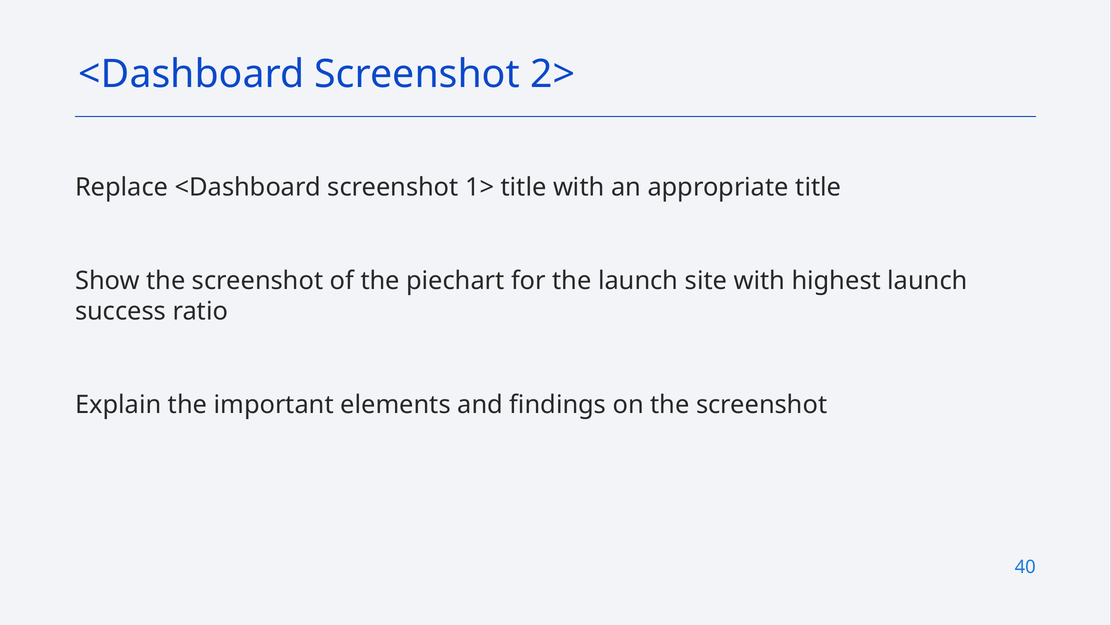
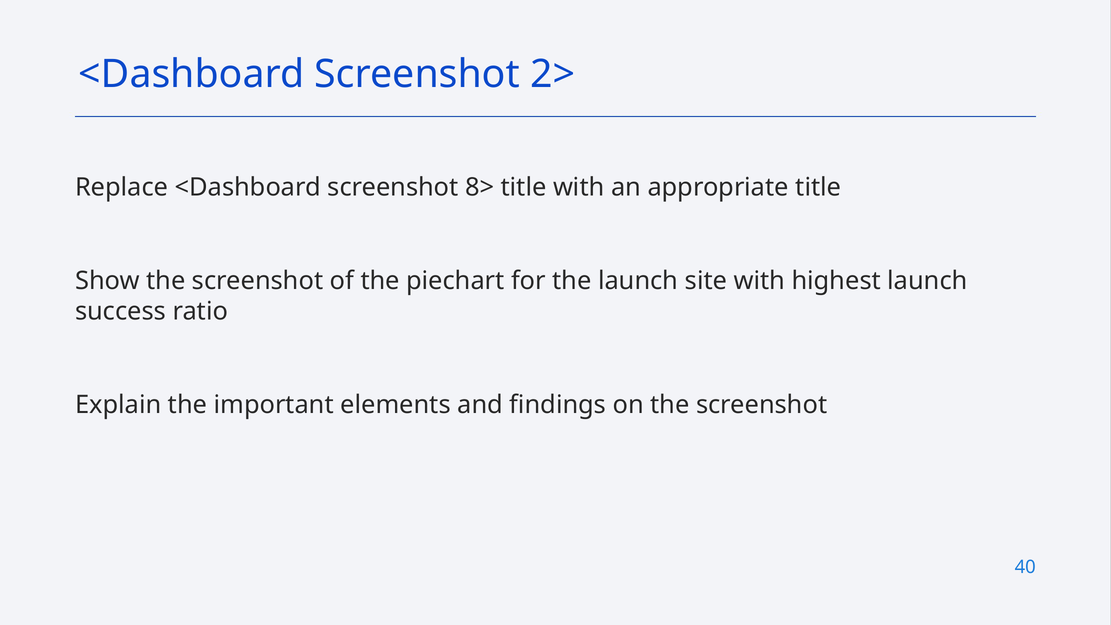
1>: 1> -> 8> (480, 188)
